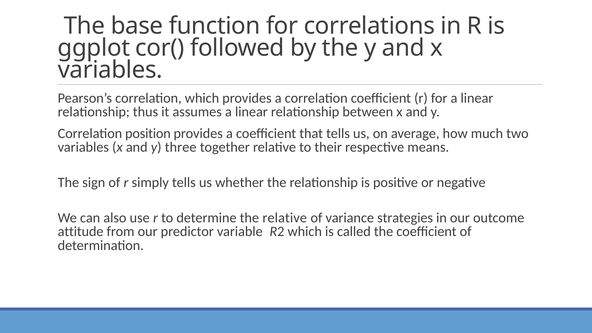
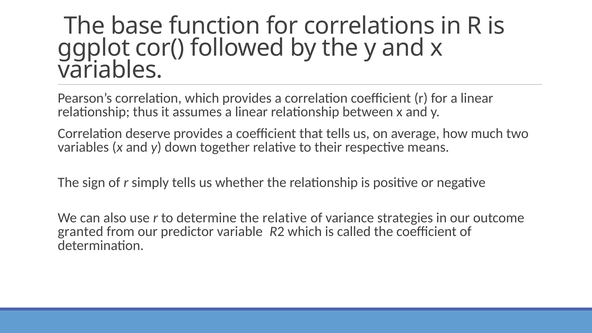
position: position -> deserve (148, 133)
three: three -> down (181, 147)
attitude: attitude -> granted (81, 232)
